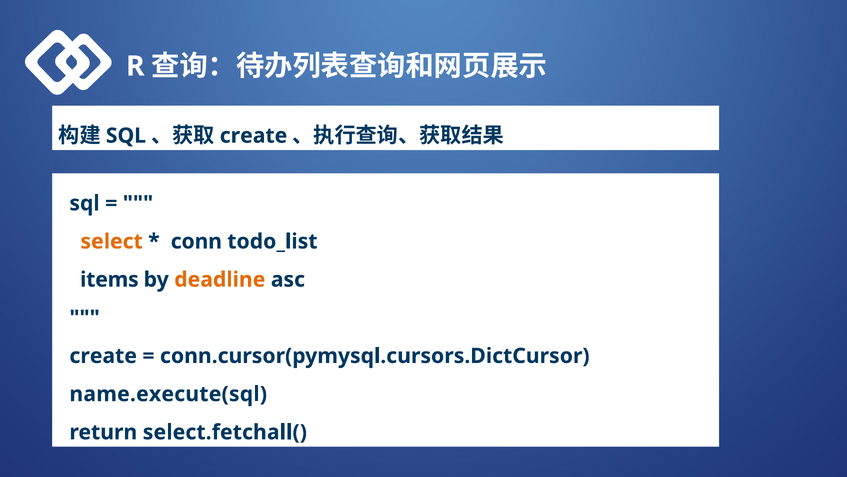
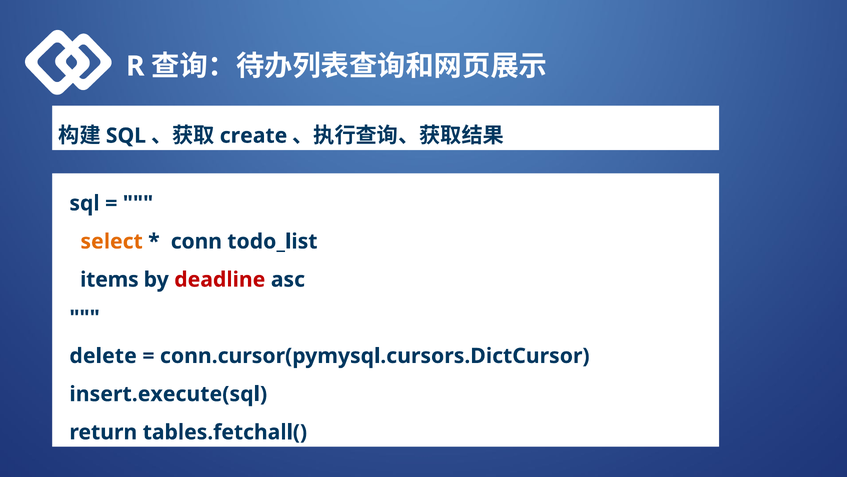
deadline colour: orange -> red (220, 279)
create: create -> delete (103, 356)
name.execute(sql: name.execute(sql -> insert.execute(sql (168, 394)
select.fetchall(: select.fetchall( -> tables.fetchall( (225, 432)
